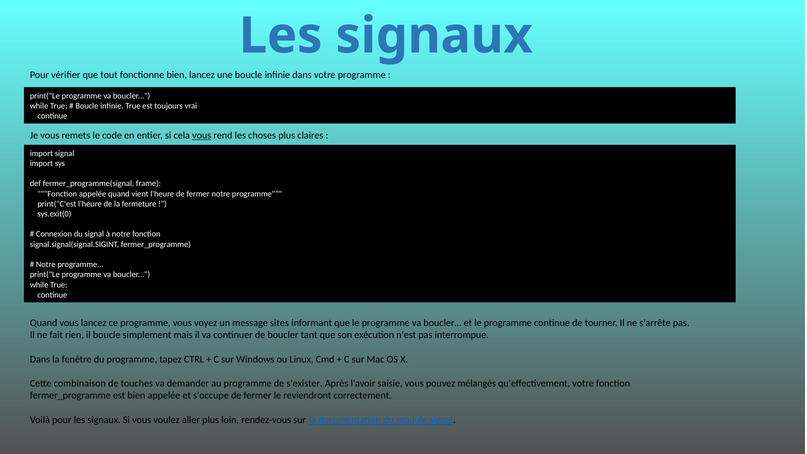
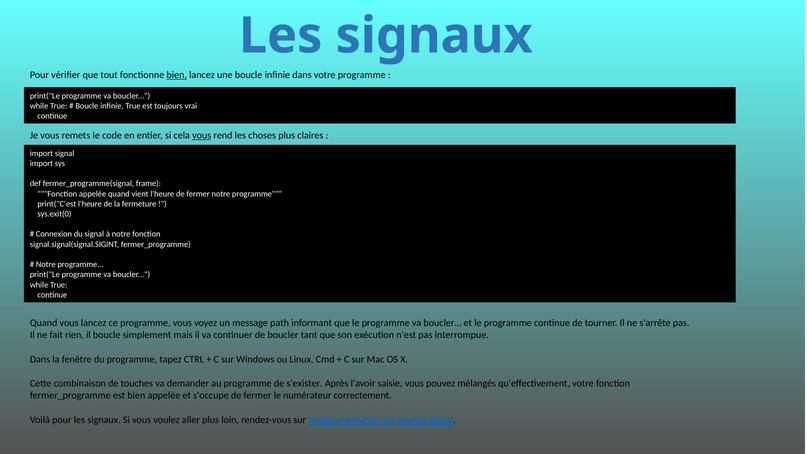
bien underline: none -> present (177, 75)
sites: sites -> path (280, 323)
reviendront: reviendront -> numérateur (307, 396)
